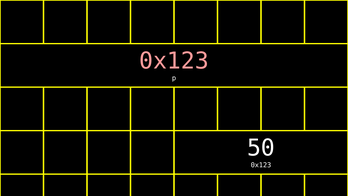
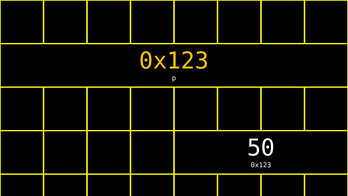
0x123 colour: pink -> yellow (174, 61)
